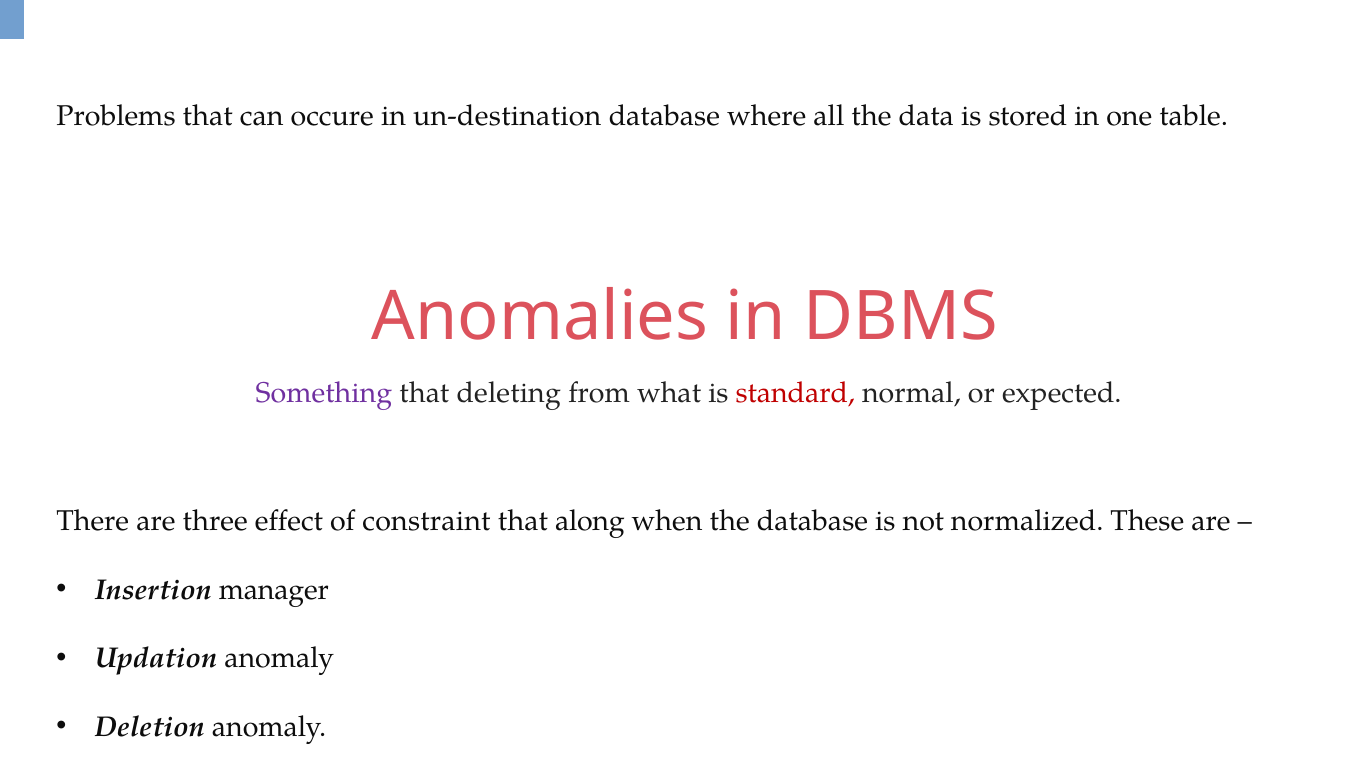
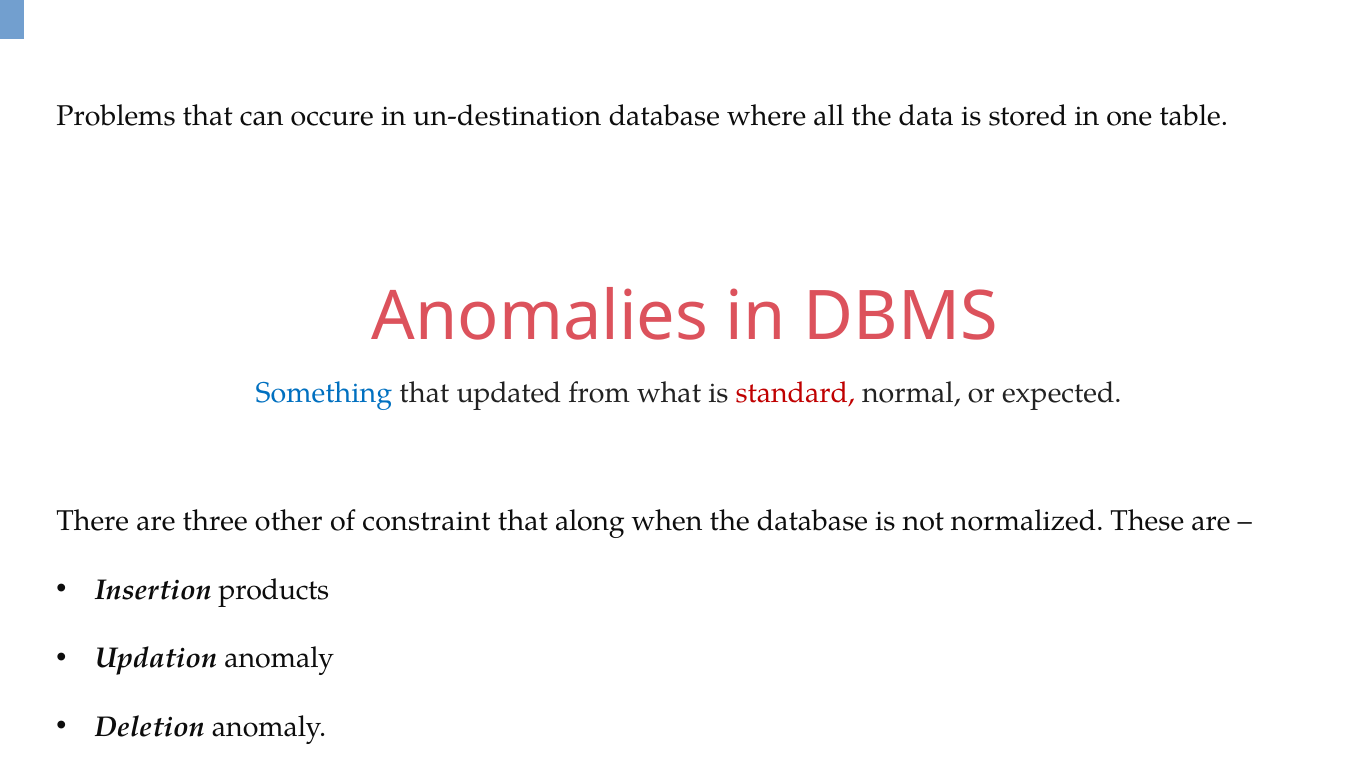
Something colour: purple -> blue (324, 393)
deleting: deleting -> updated (509, 393)
effect: effect -> other (289, 521)
manager: manager -> products (274, 589)
